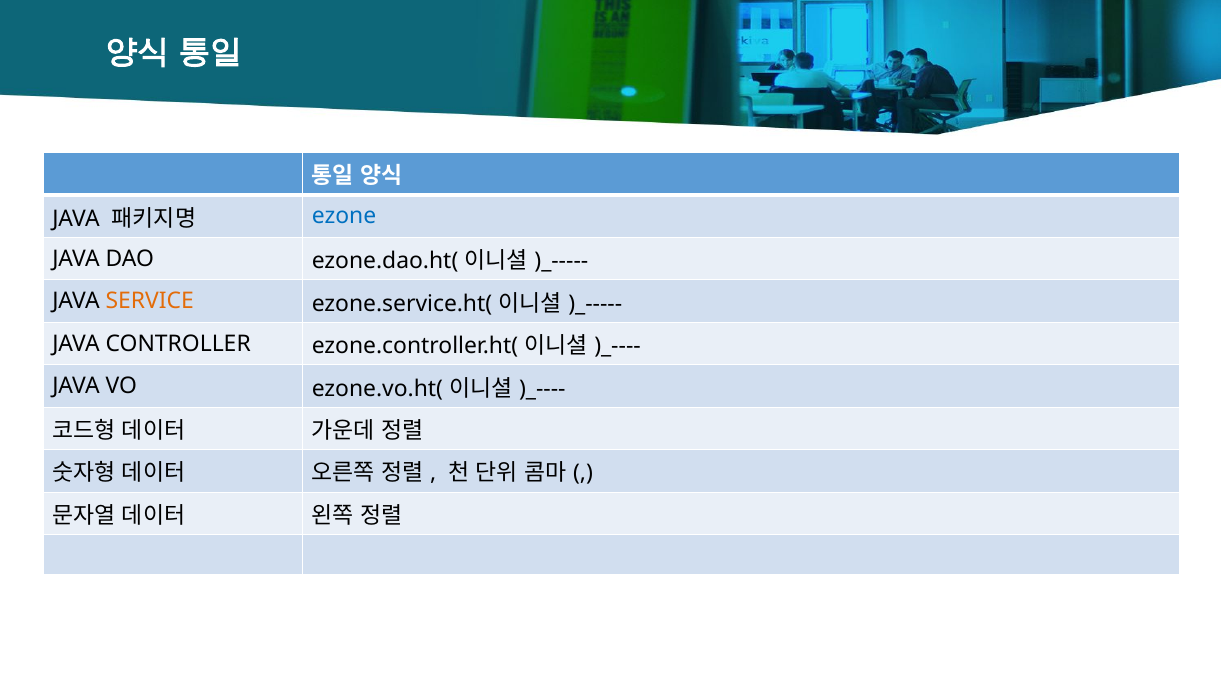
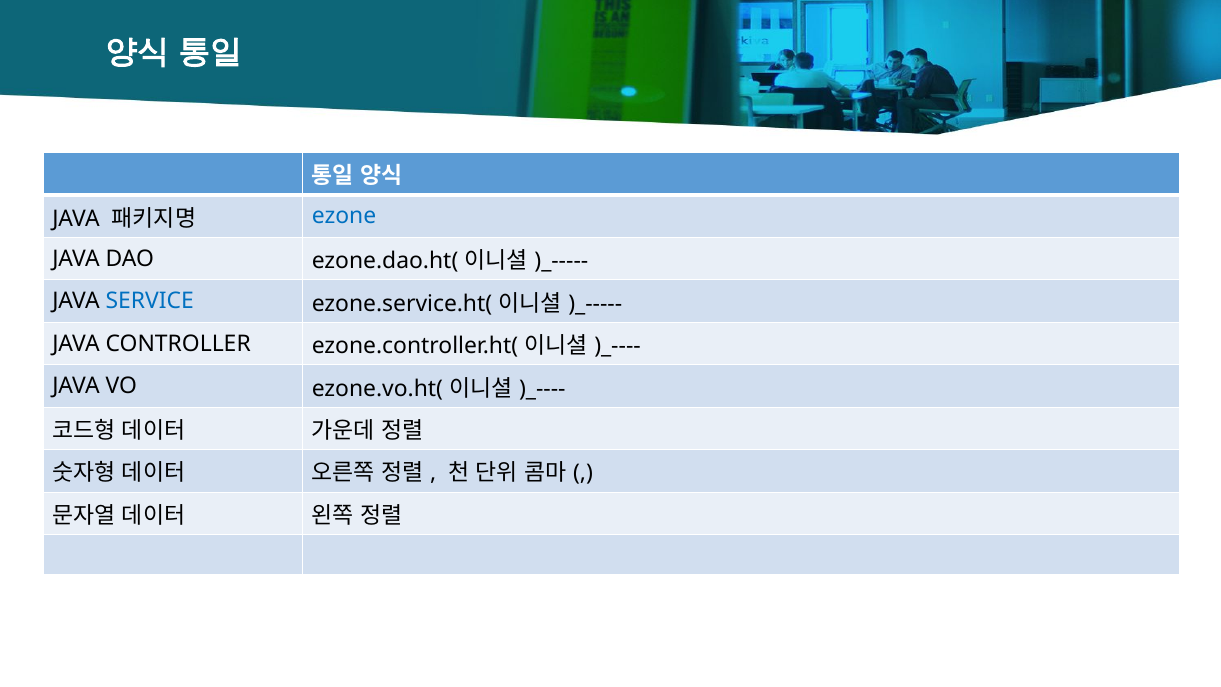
SERVICE colour: orange -> blue (150, 301)
